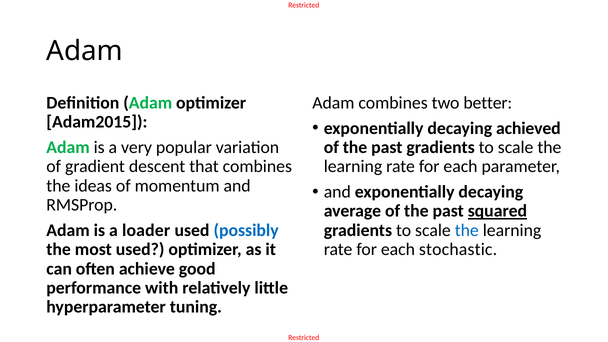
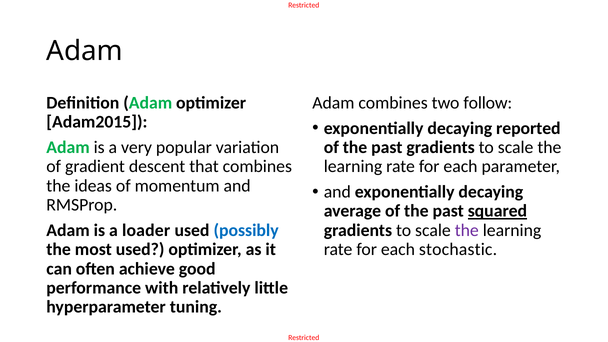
better: better -> follow (488, 103)
achieved: achieved -> reported (528, 128)
the colour: blue -> purple (467, 230)
